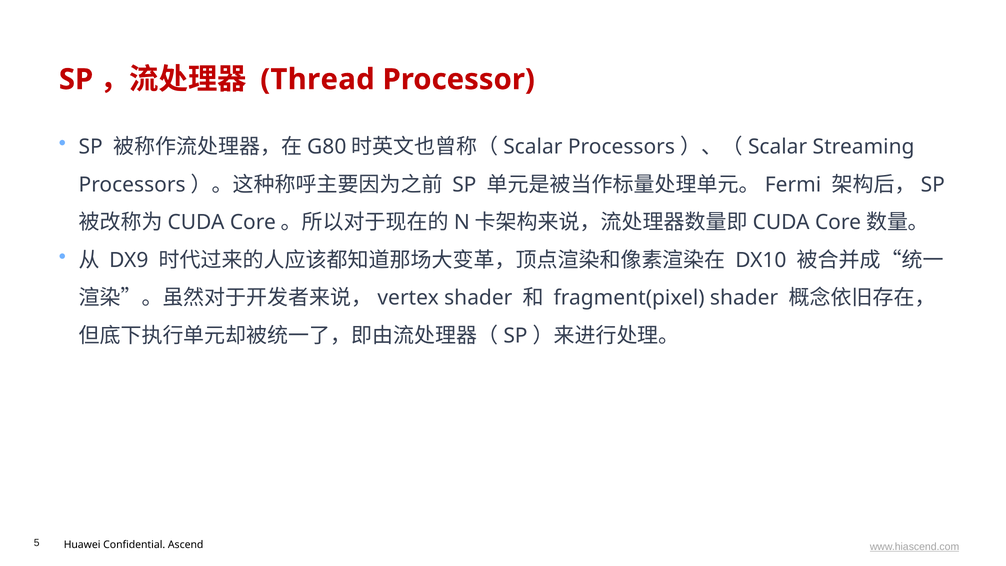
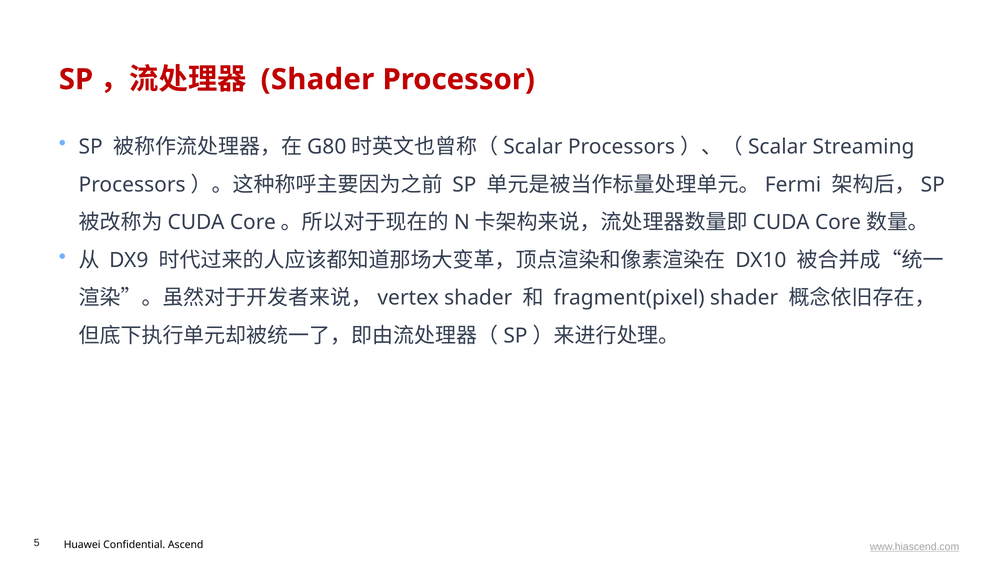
Thread: Thread -> Shader (317, 79)
